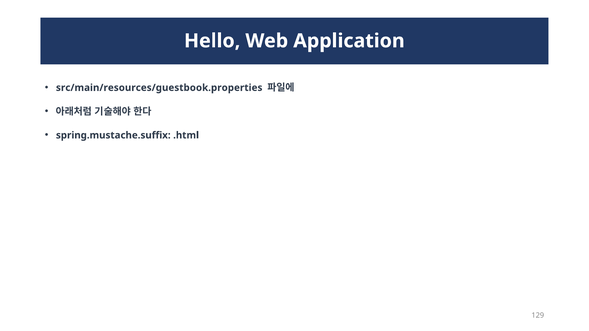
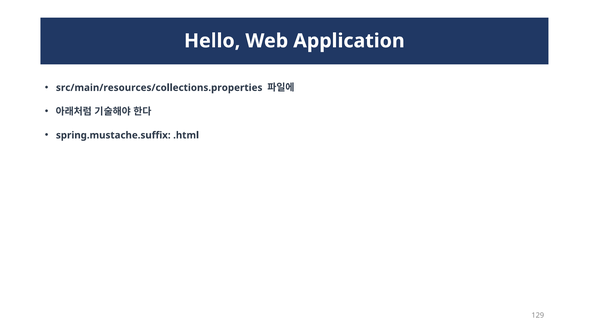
src/main/resources/guestbook.properties: src/main/resources/guestbook.properties -> src/main/resources/collections.properties (159, 88)
